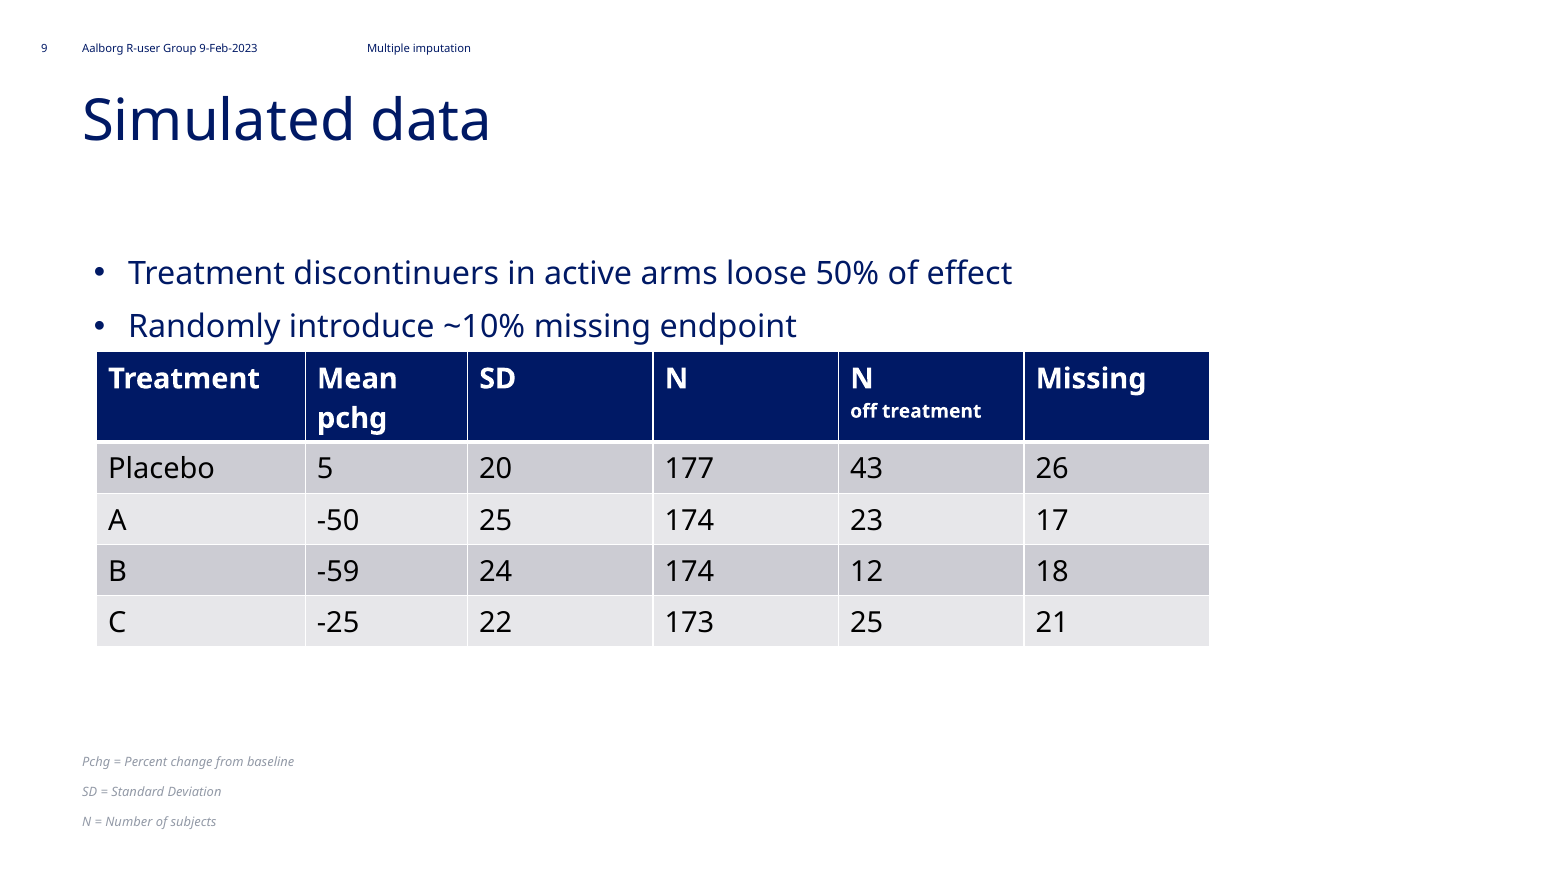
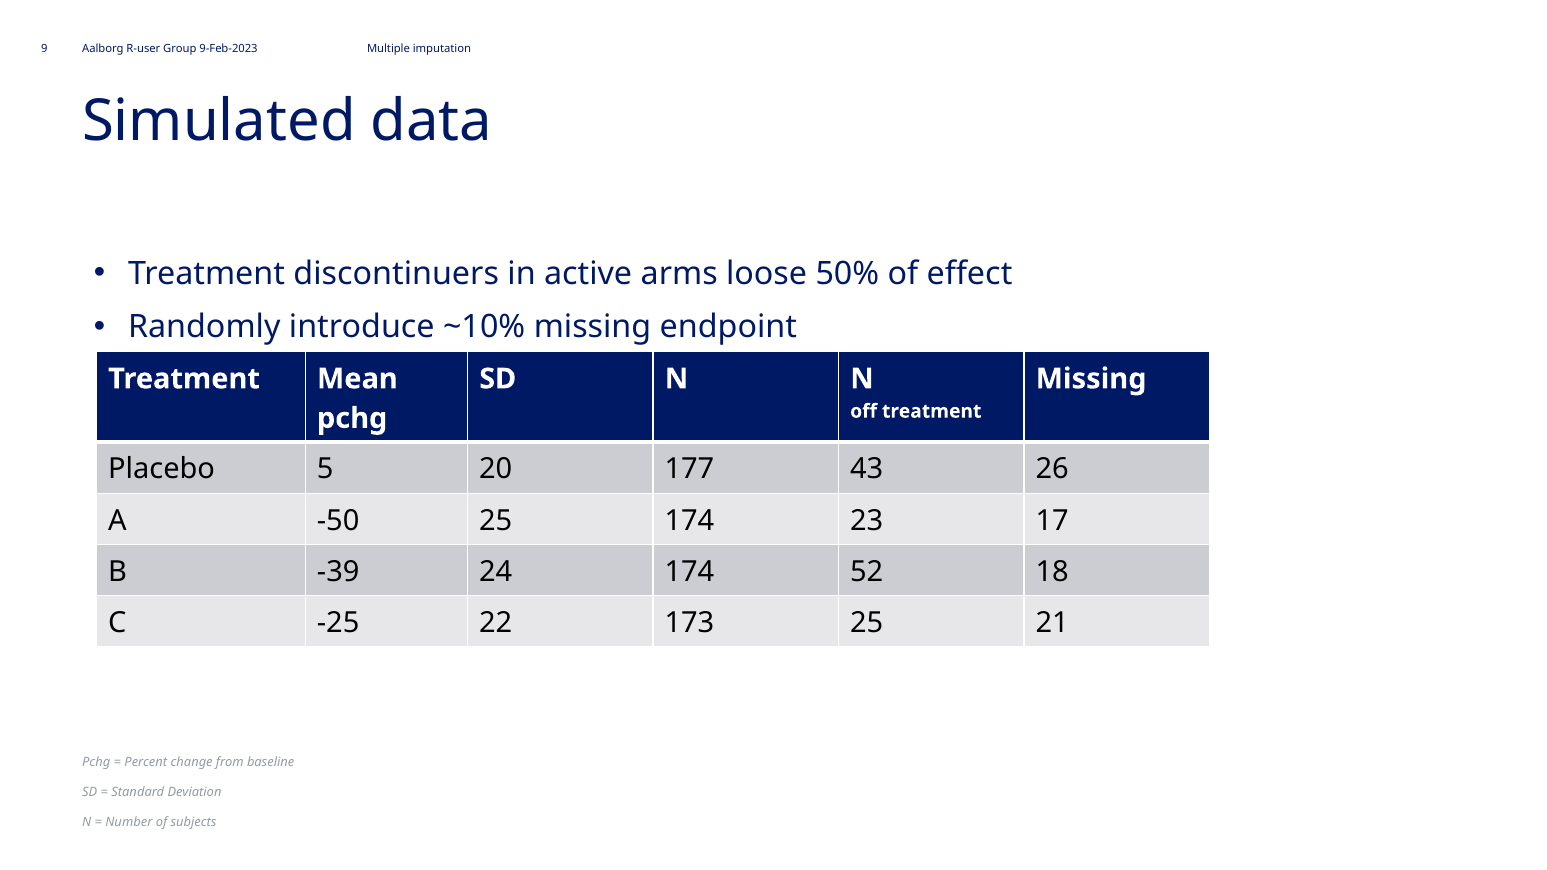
-59: -59 -> -39 (338, 572)
12: 12 -> 52 (867, 572)
